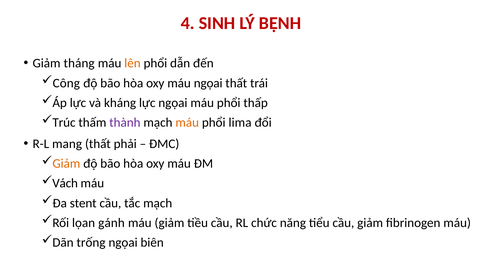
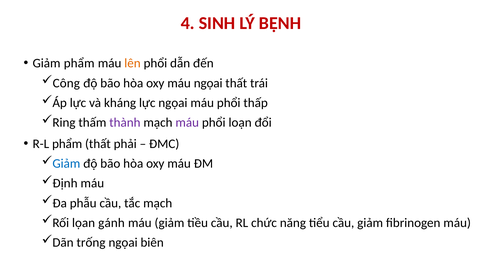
Giảm tháng: tháng -> phẩm (79, 63)
Trúc: Trúc -> Ring (64, 123)
máu colour: orange -> purple (187, 123)
lima: lima -> loạn (240, 123)
R-L mang: mang -> phẩm (67, 144)
Giảm colour: orange -> blue (66, 164)
Vách: Vách -> Định (65, 183)
stent: stent -> phẫu (83, 203)
